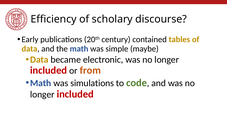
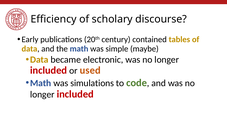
from: from -> used (90, 70)
